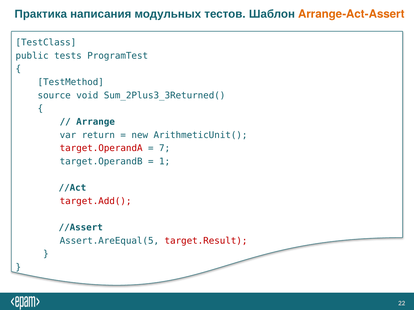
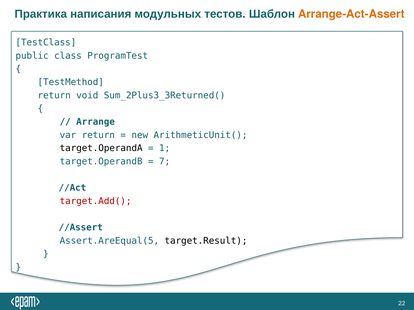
tests: tests -> сlass (68, 56)
source: source -> return (54, 96)
target.OperandA colour: red -> black (101, 148)
7: 7 -> 1 (165, 148)
1: 1 -> 7 (165, 162)
target.Result colour: red -> black (206, 241)
